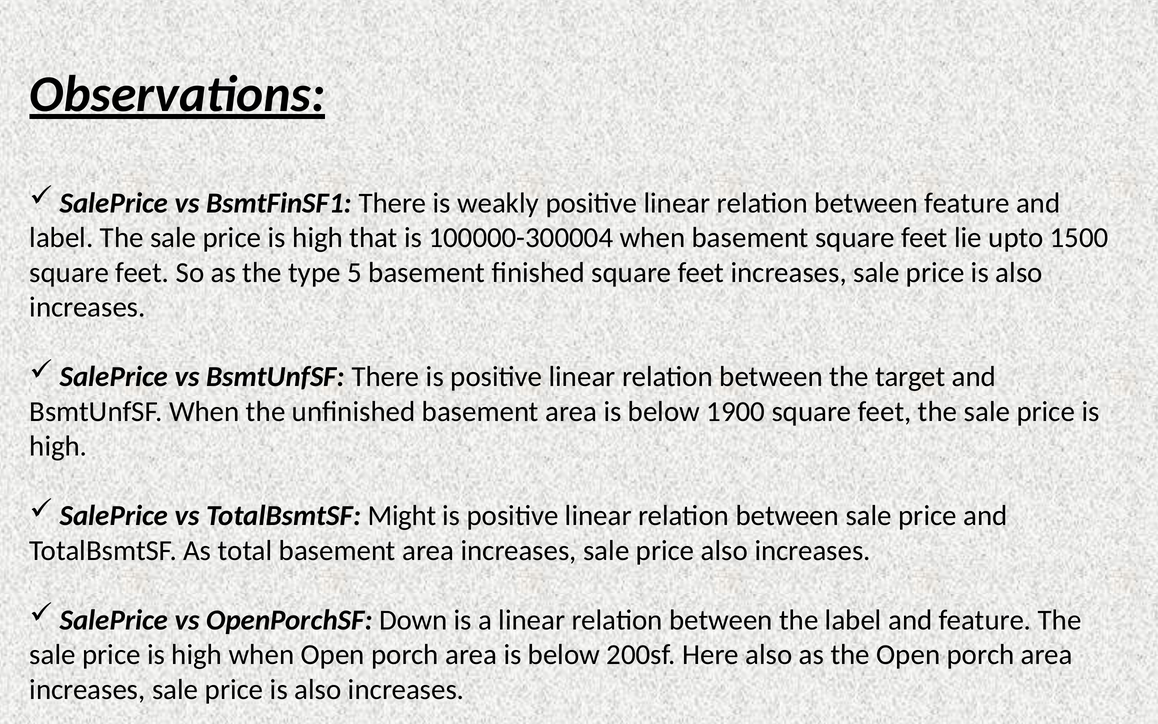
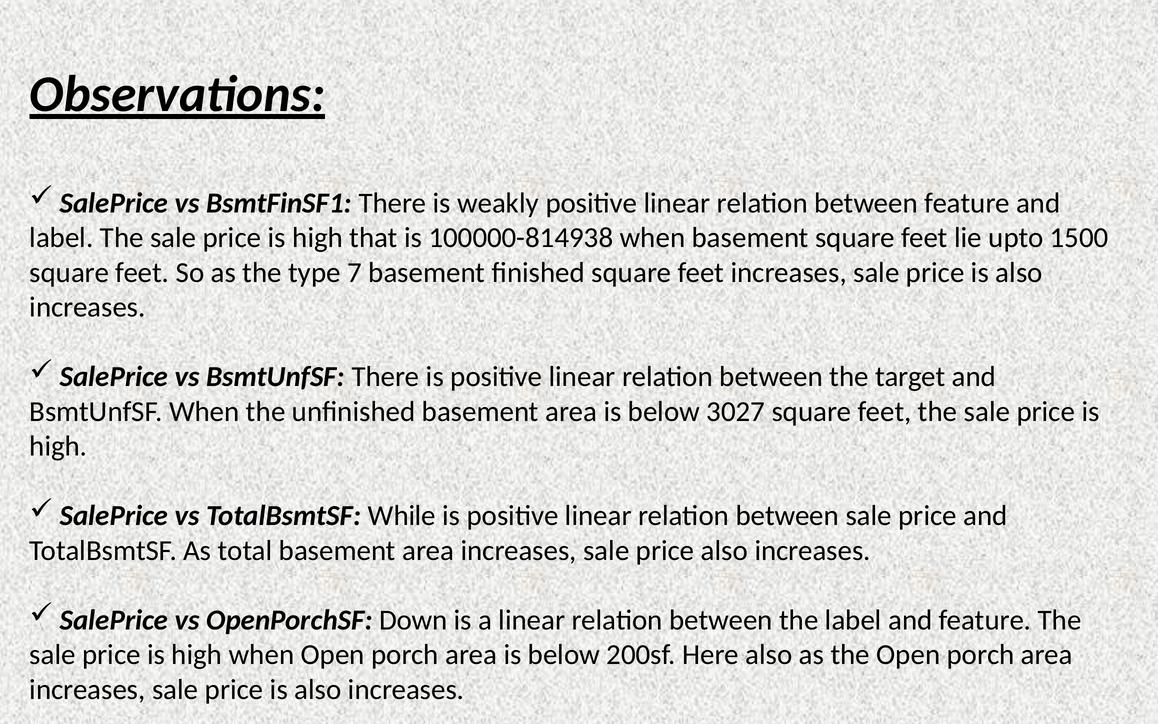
100000-300004: 100000-300004 -> 100000-814938 (521, 238)
5: 5 -> 7 (354, 272)
1900: 1900 -> 3027 (736, 411)
Might: Might -> While (402, 516)
